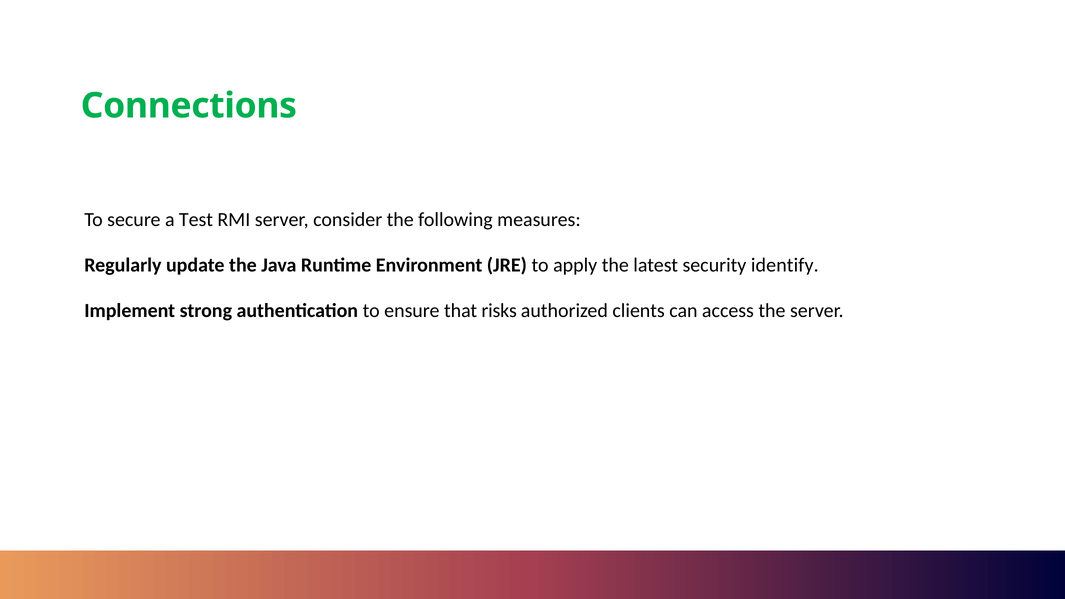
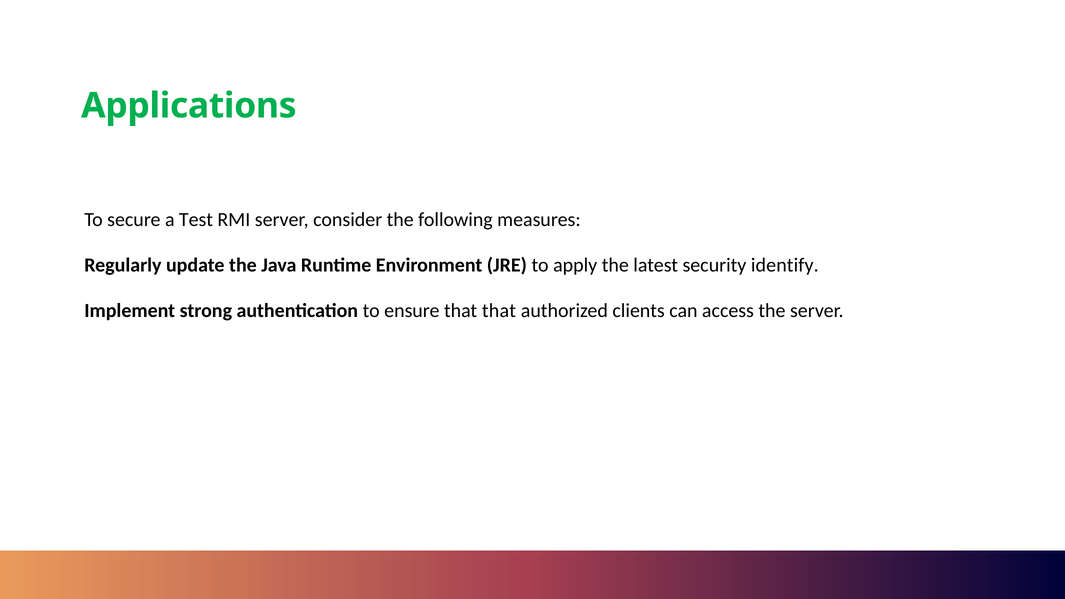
Connections: Connections -> Applications (189, 106)
that risks: risks -> that (499, 311)
